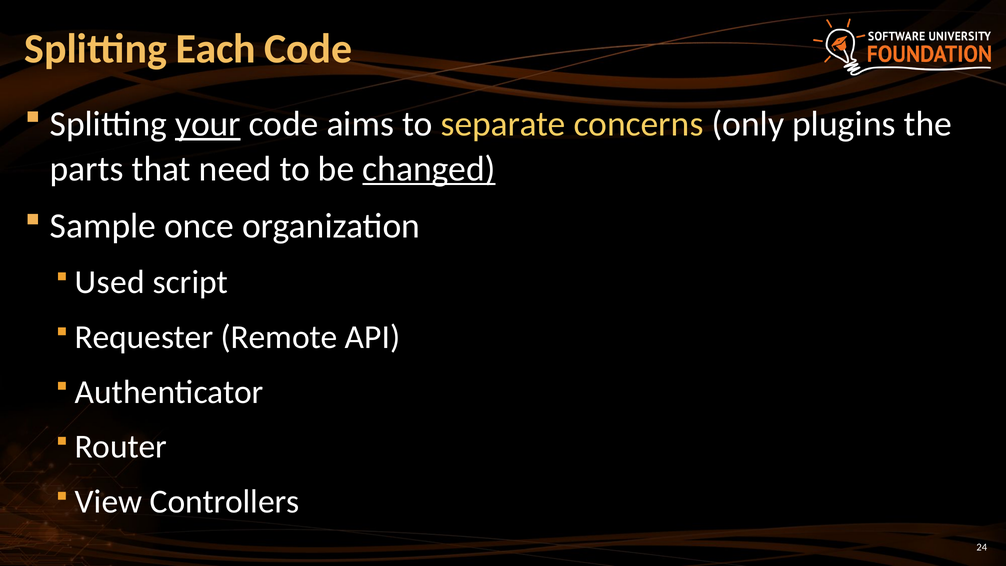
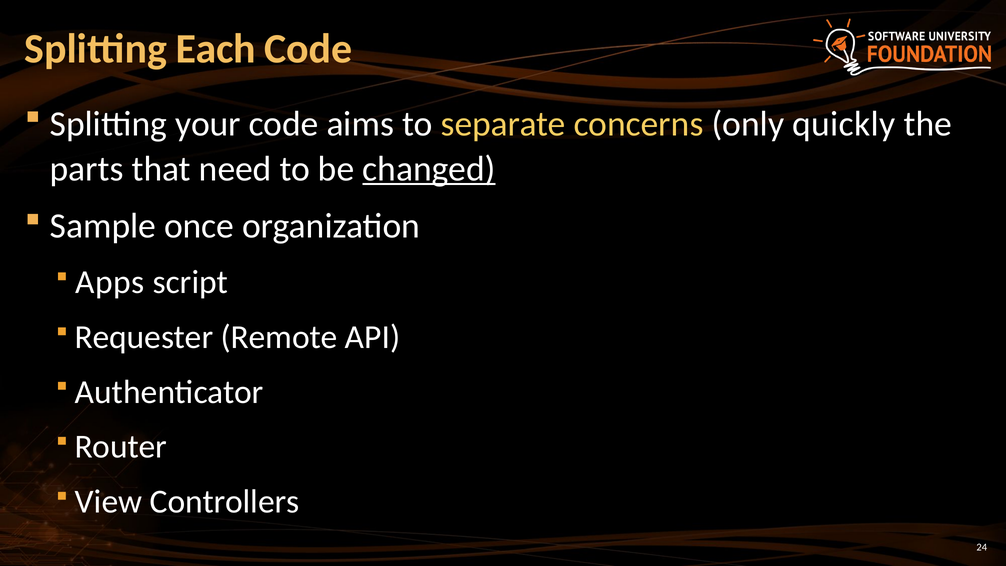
your underline: present -> none (208, 124)
plugins: plugins -> quickly (844, 124)
Used: Used -> Apps (110, 282)
